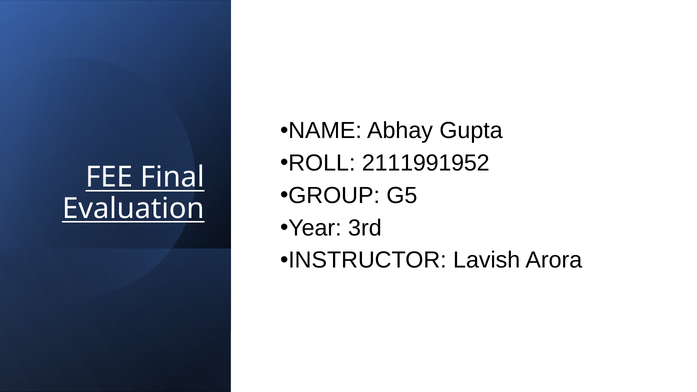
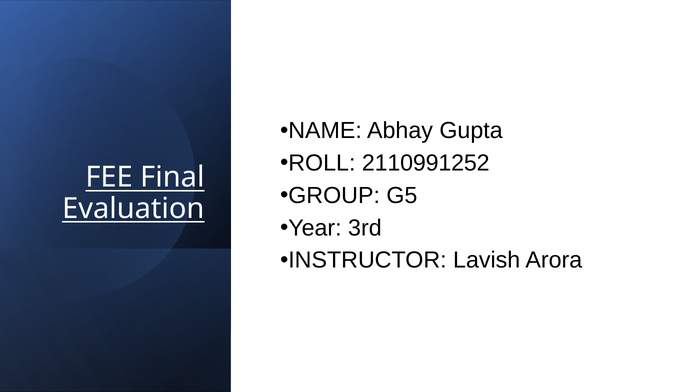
2111991952: 2111991952 -> 2110991252 (426, 163)
